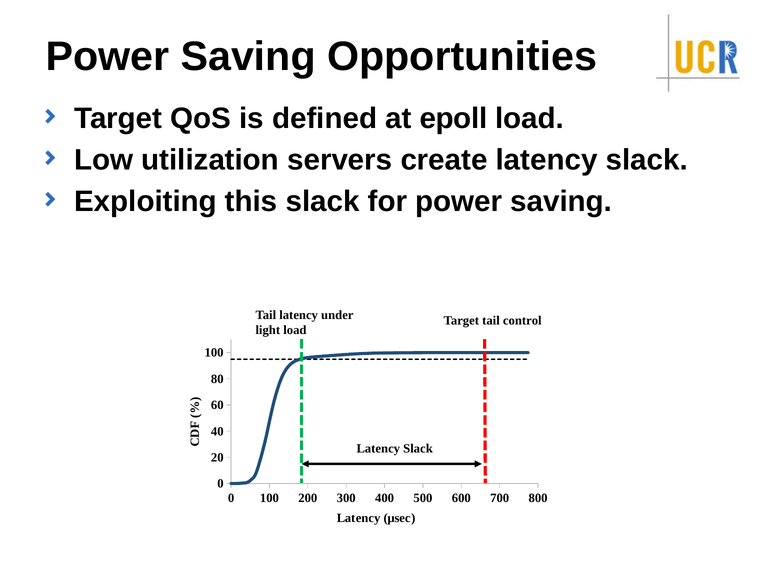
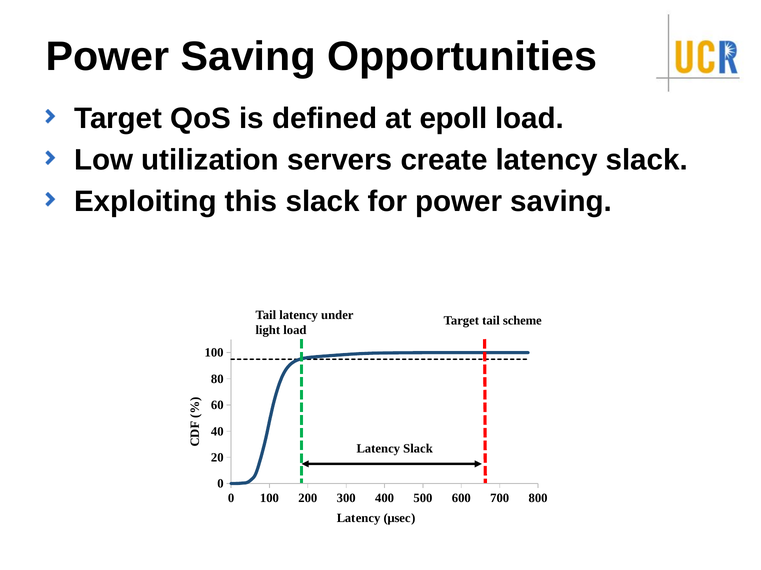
control: control -> scheme (522, 321)
